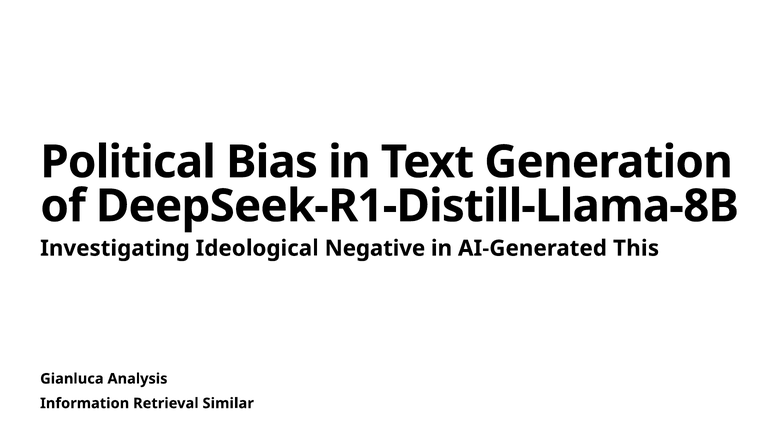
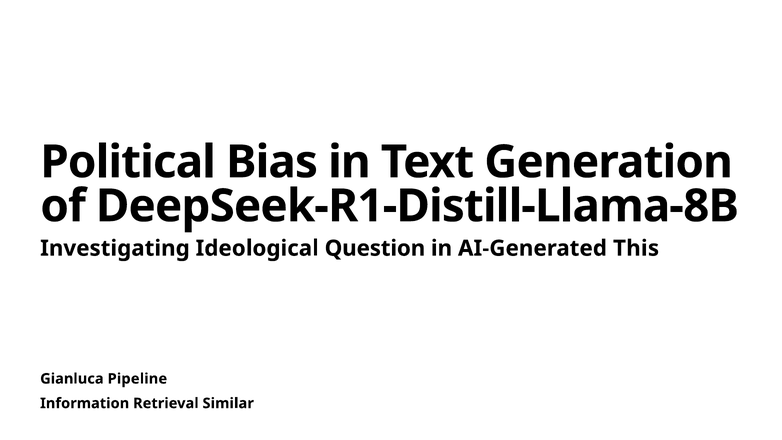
Negative: Negative -> Question (375, 248)
Analysis: Analysis -> Pipeline (137, 379)
